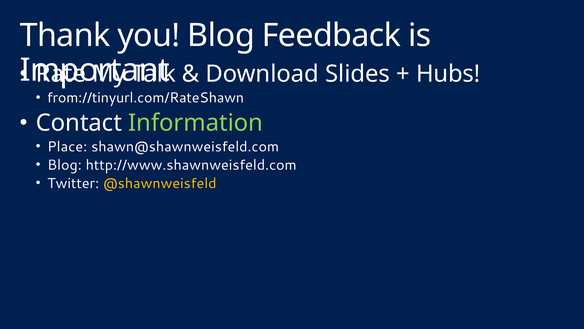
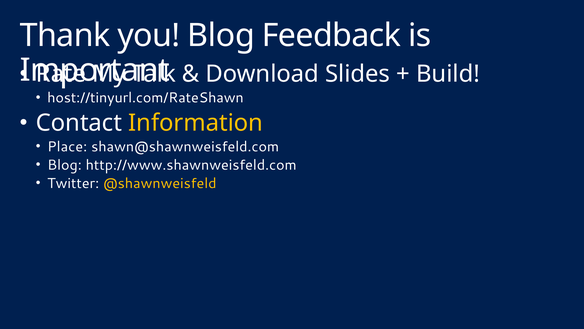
Hubs: Hubs -> Build (448, 74)
from://tinyurl.com/RateShawn: from://tinyurl.com/RateShawn -> host://tinyurl.com/RateShawn (145, 98)
Information colour: light green -> yellow (196, 123)
